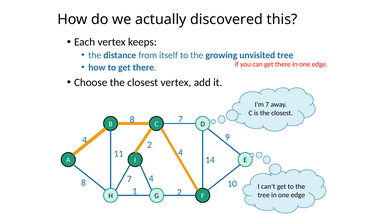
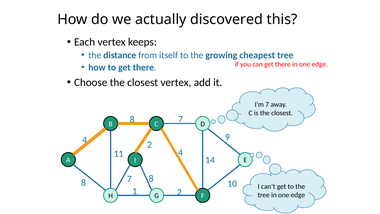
unvisited: unvisited -> cheapest (257, 55)
7 4: 4 -> 8 (151, 178)
